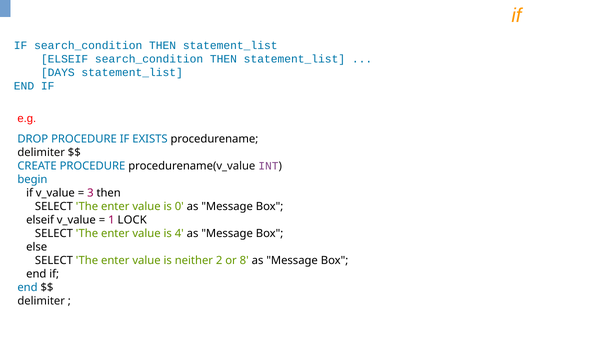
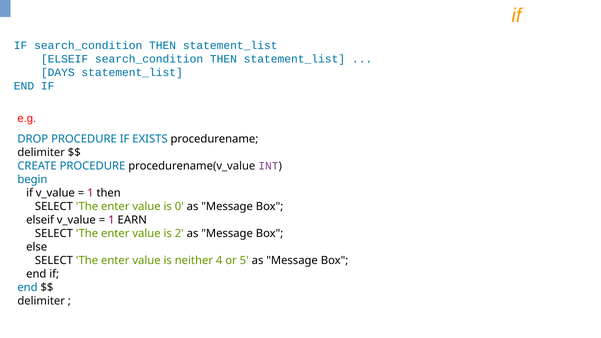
3: 3 -> 1 (90, 193)
LOCK: LOCK -> EARN (132, 220)
4: 4 -> 2 (179, 234)
2: 2 -> 4 (219, 261)
8: 8 -> 5 (244, 261)
